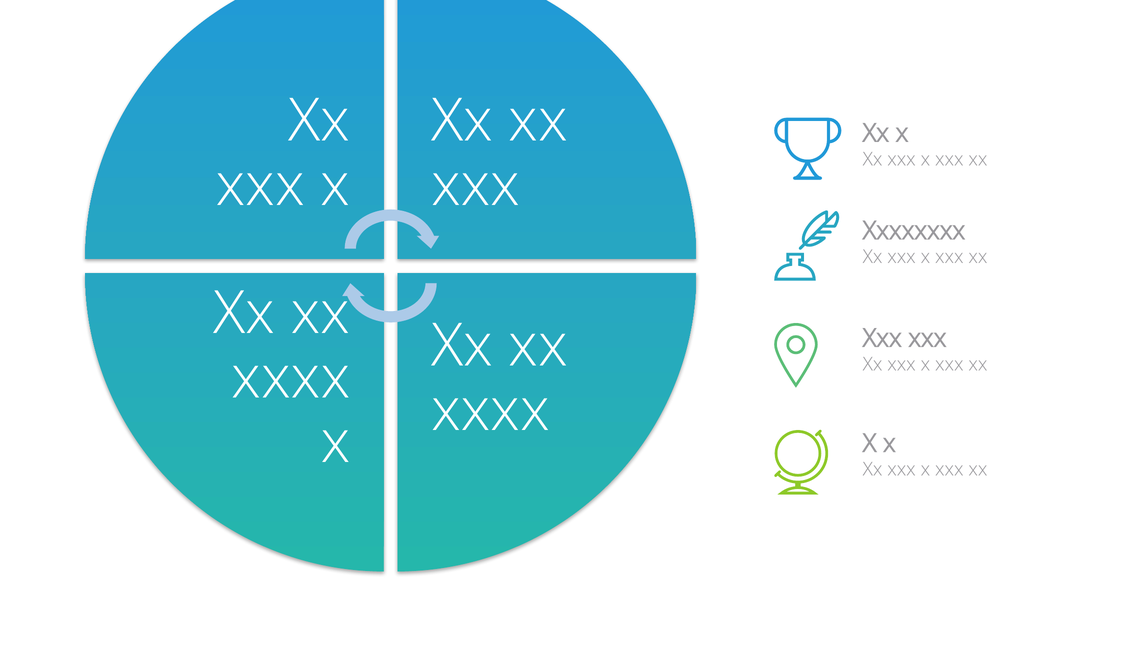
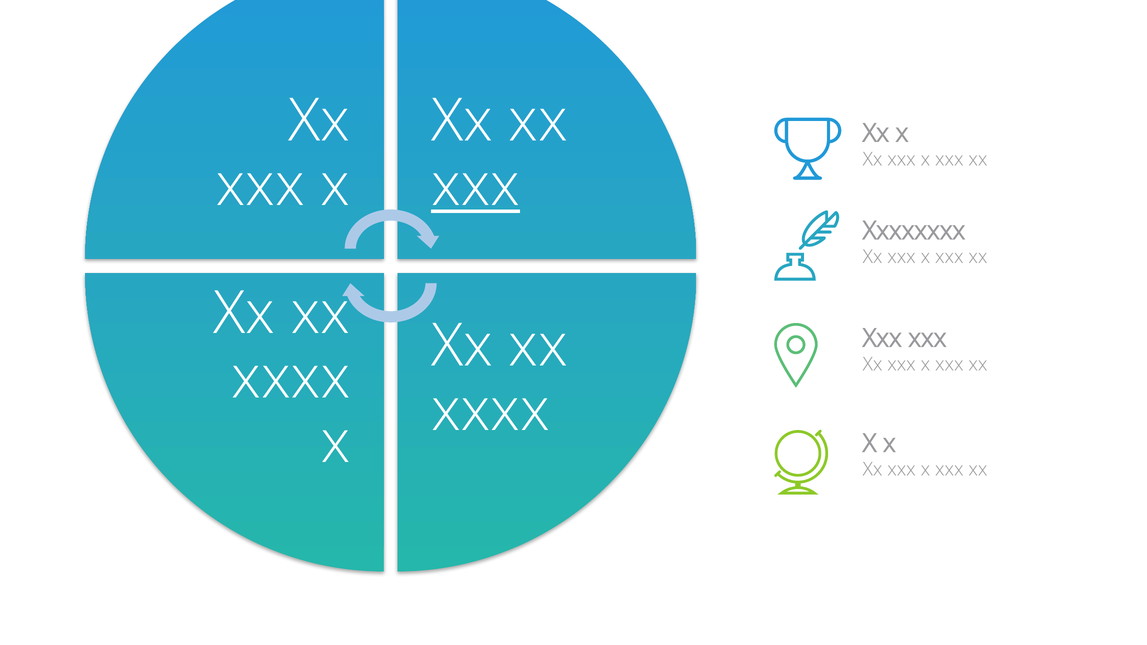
xxx underline: none -> present (476, 185)
